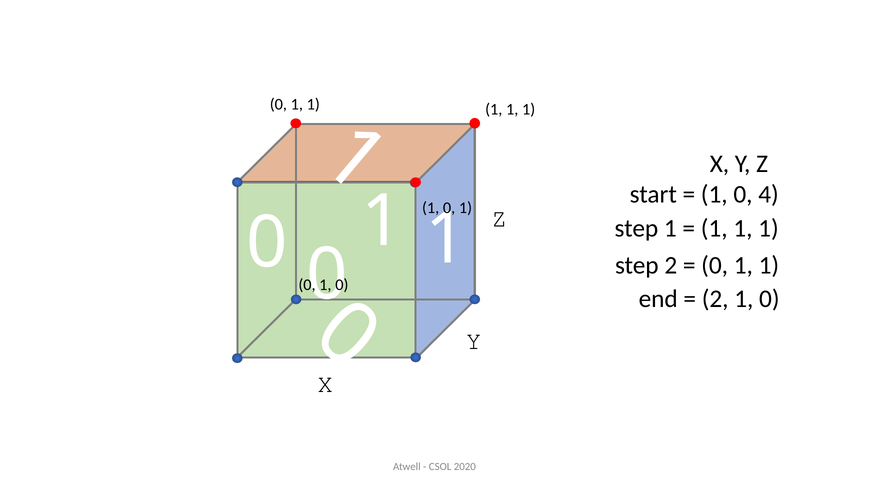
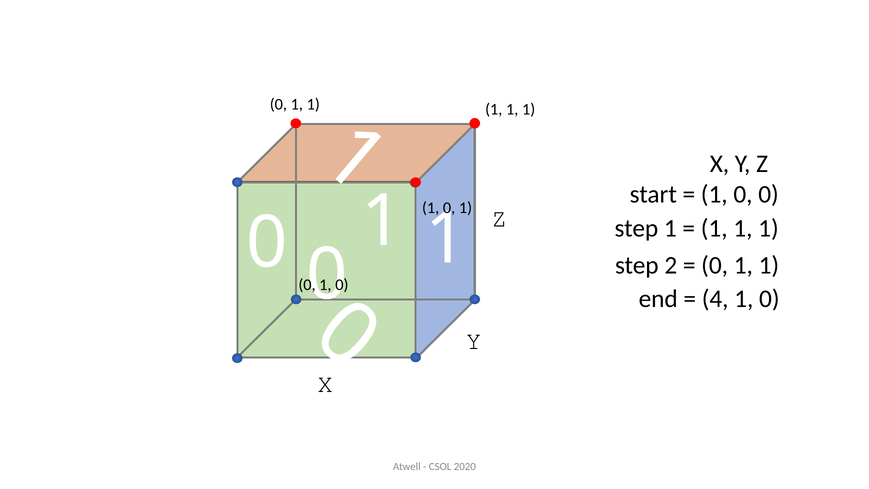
0 4: 4 -> 0 (769, 194)
2: 2 -> 4 (715, 299)
